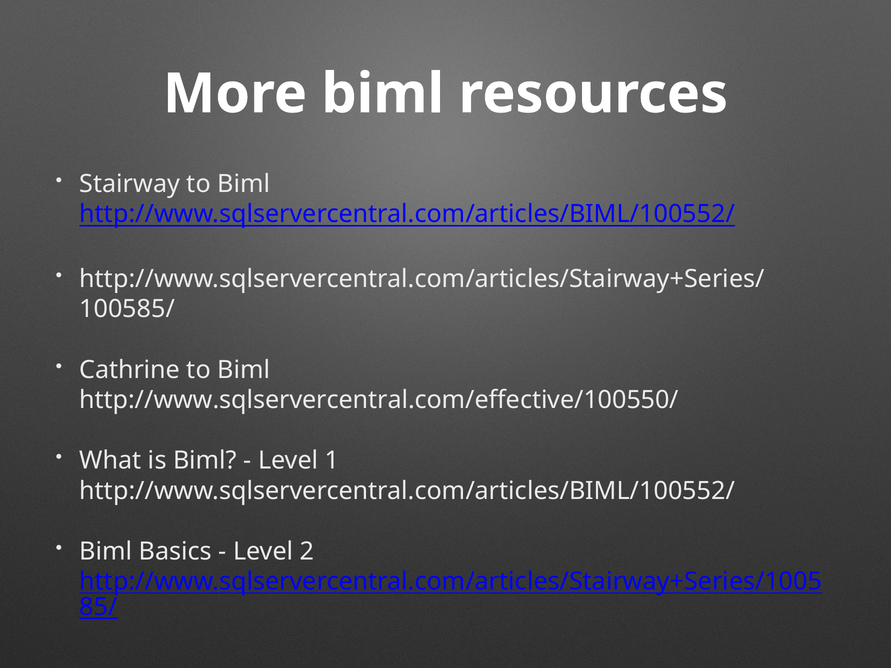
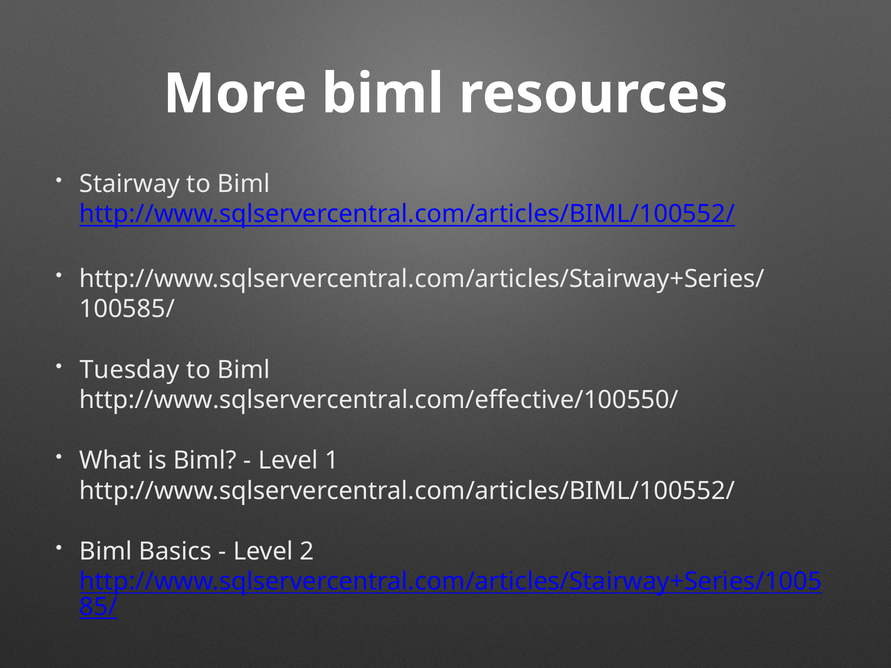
Cathrine: Cathrine -> Tuesday (130, 370)
